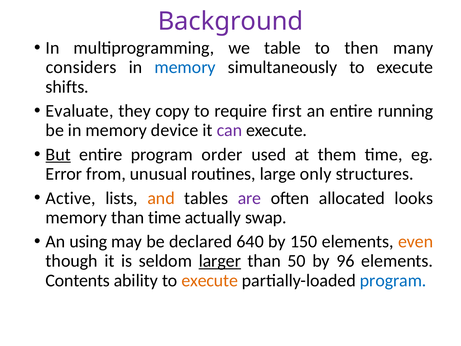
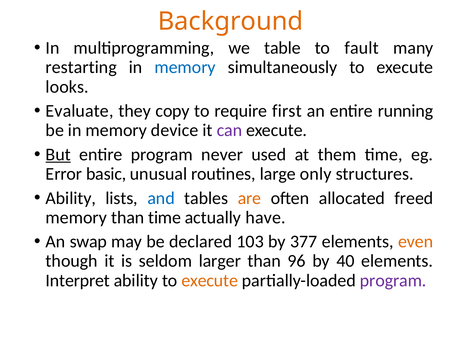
Background colour: purple -> orange (231, 21)
then: then -> fault (362, 48)
considers: considers -> restarting (81, 67)
shifts: shifts -> looks (67, 87)
order: order -> never (222, 154)
from: from -> basic (106, 174)
Active: Active -> Ability (71, 198)
and colour: orange -> blue (161, 198)
are colour: purple -> orange (249, 198)
looks: looks -> freed (414, 198)
swap: swap -> have (266, 217)
using: using -> swap (88, 241)
640: 640 -> 103 (250, 241)
150: 150 -> 377 (304, 241)
larger underline: present -> none (220, 261)
50: 50 -> 96 (297, 261)
96: 96 -> 40 (345, 261)
Contents: Contents -> Interpret (78, 280)
program colour: blue -> purple (393, 280)
